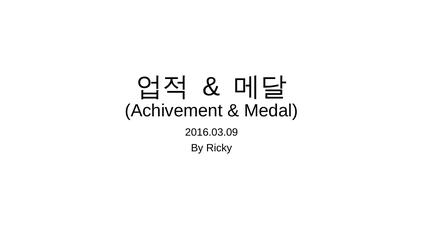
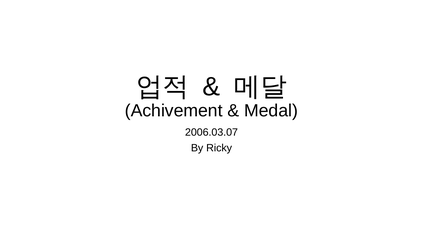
2016.03.09: 2016.03.09 -> 2006.03.07 (211, 132)
